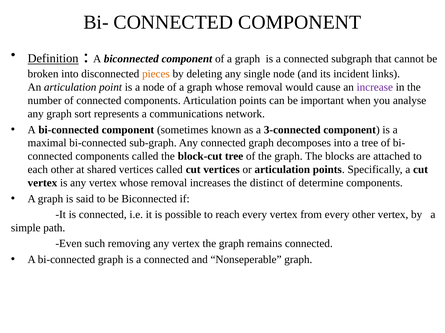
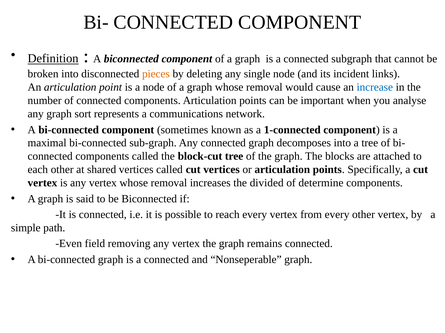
increase colour: purple -> blue (375, 87)
3-connected: 3-connected -> 1-connected (292, 130)
distinct: distinct -> divided (267, 183)
such: such -> field (95, 244)
